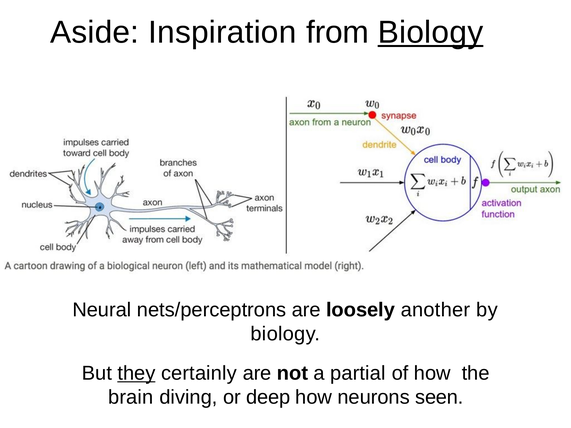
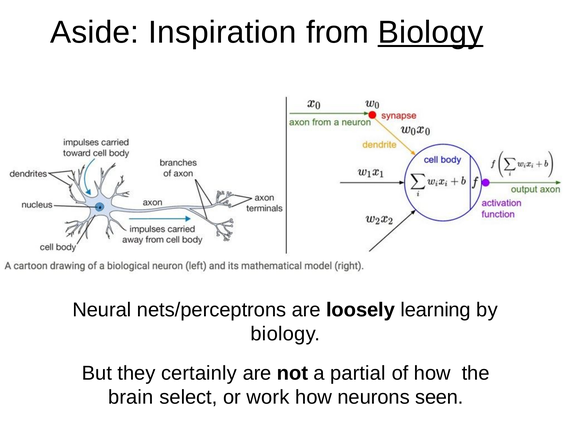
another: another -> learning (436, 310)
they underline: present -> none (136, 373)
diving: diving -> select (188, 397)
deep: deep -> work (268, 397)
